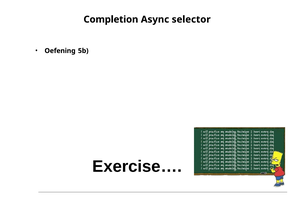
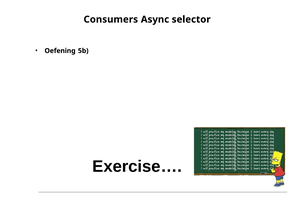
Completion: Completion -> Consumers (111, 19)
